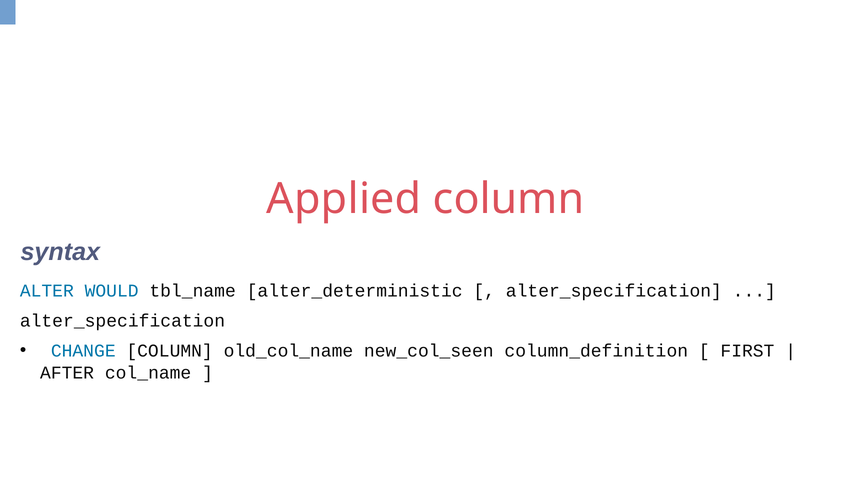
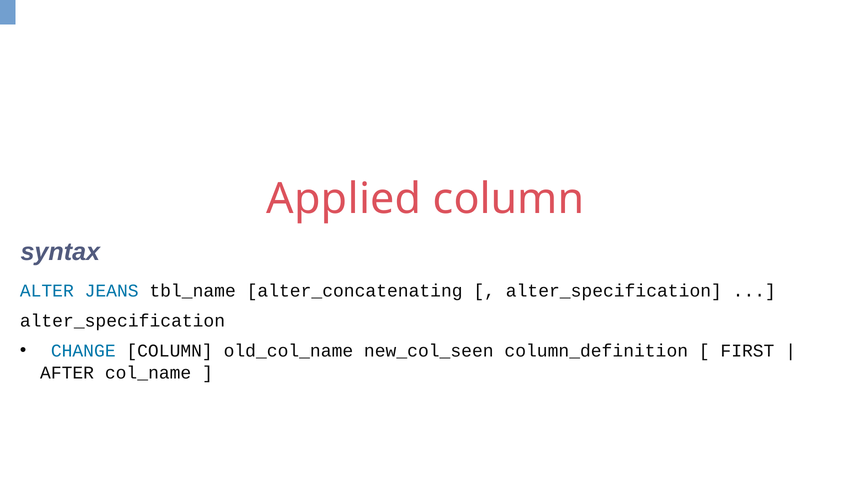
WOULD: WOULD -> JEANS (112, 291)
alter_deterministic: alter_deterministic -> alter_concatenating (355, 291)
